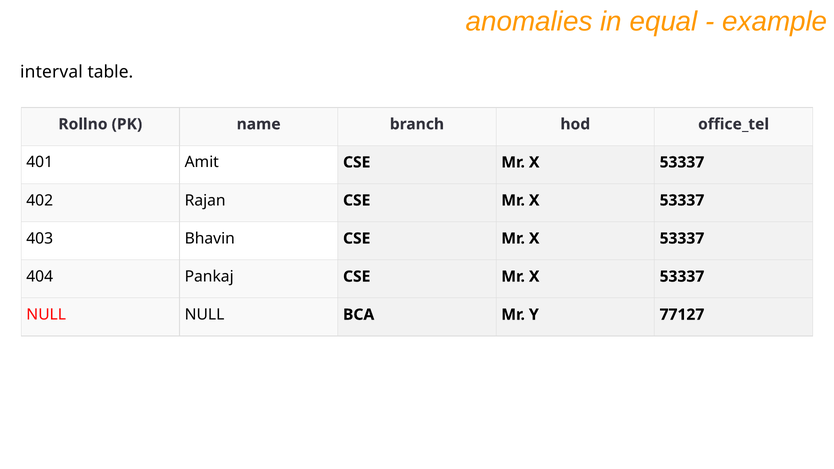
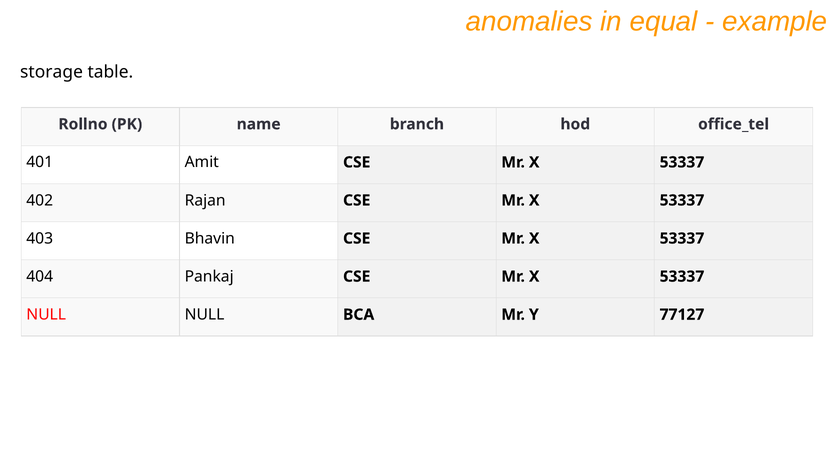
interval: interval -> storage (52, 72)
